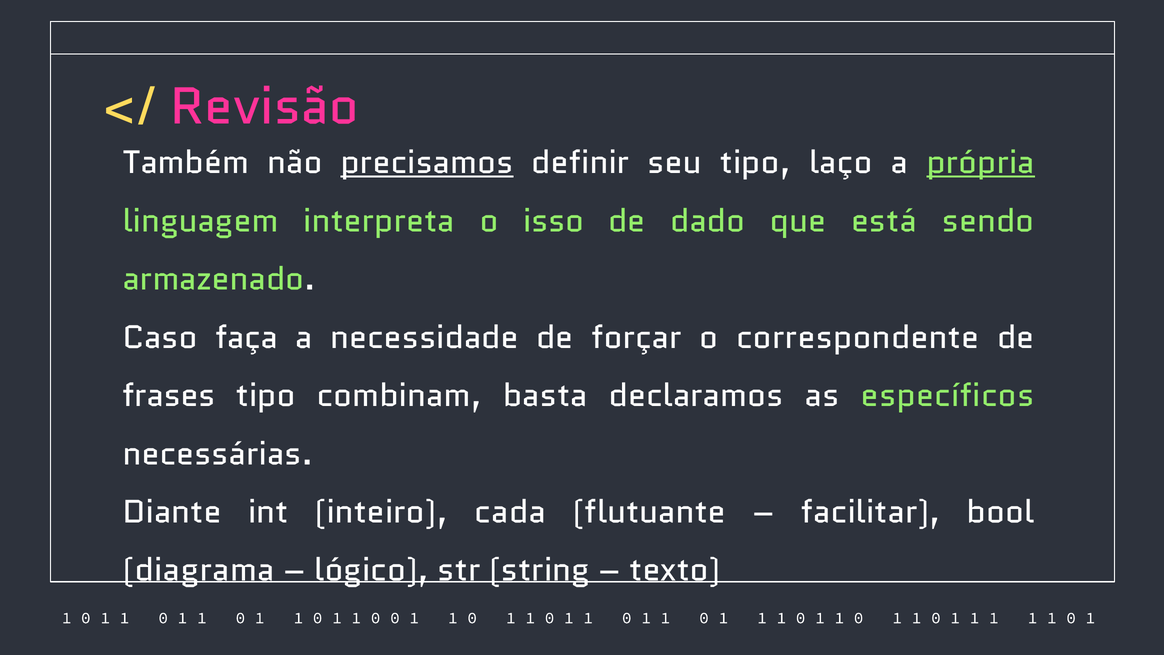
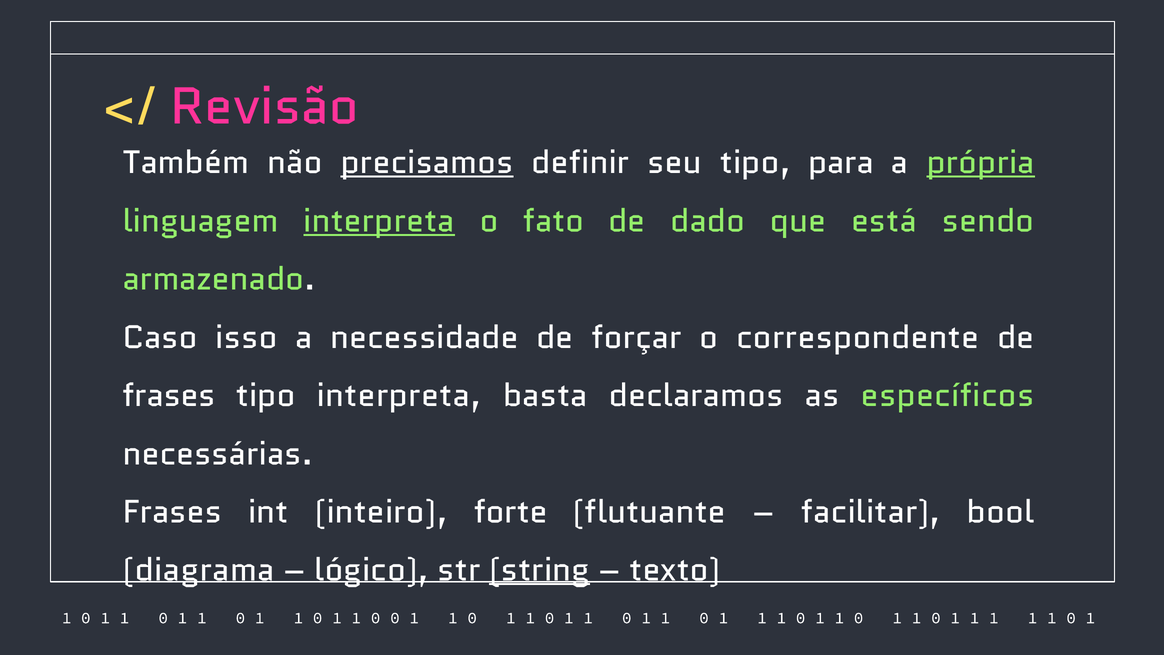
laço: laço -> para (841, 163)
interpreta underline: none -> present (379, 221)
isso: isso -> fato (554, 221)
faça: faça -> isso (246, 337)
tipo combinam: combinam -> interpreta (399, 395)
Diante: Diante -> Frases (172, 512)
cada: cada -> forte (511, 512)
string underline: none -> present (539, 570)
